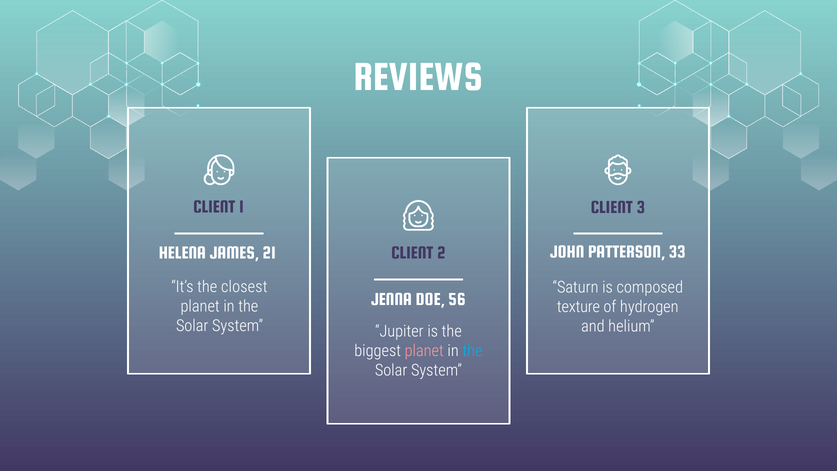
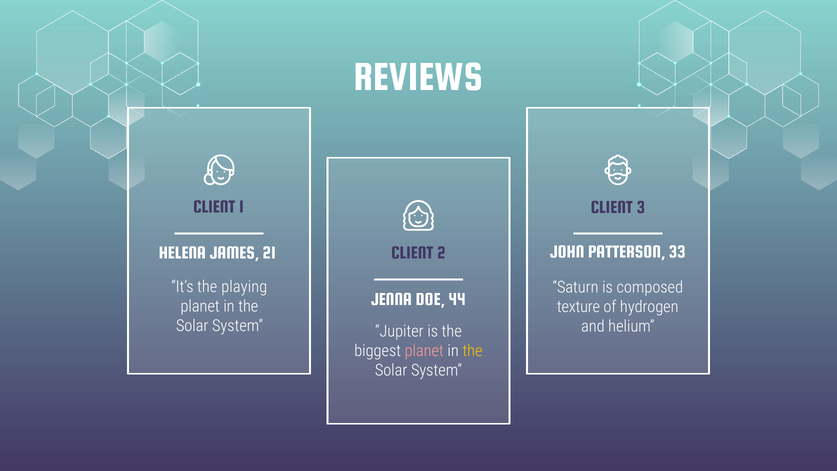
closest: closest -> playing (244, 287)
56: 56 -> 44 (457, 299)
the colour: light blue -> yellow (473, 351)
